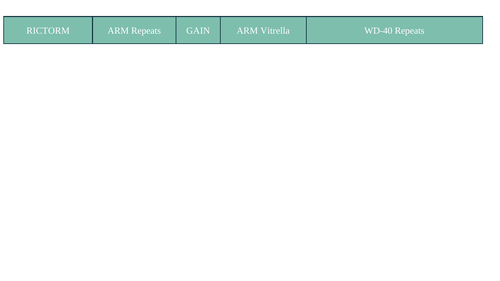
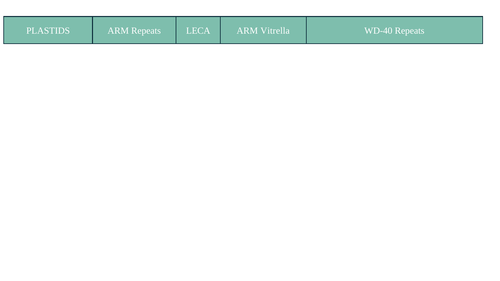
RICTORM: RICTORM -> PLASTIDS (48, 31)
GAIN: GAIN -> LECA (198, 31)
